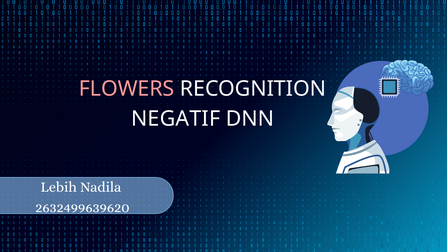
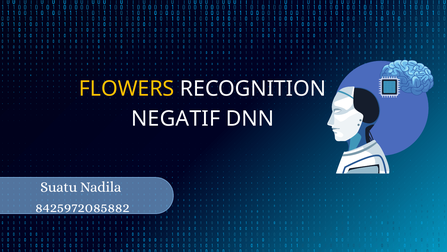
FLOWERS colour: pink -> yellow (127, 89)
Lebih: Lebih -> Suatu (59, 187)
2632499639620: 2632499639620 -> 8425972085882 (82, 207)
